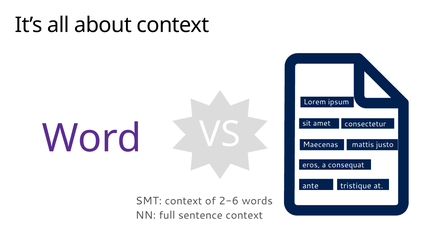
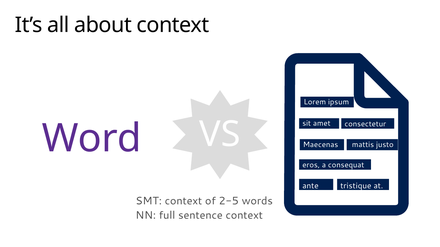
2-6: 2-6 -> 2-5 (229, 201)
